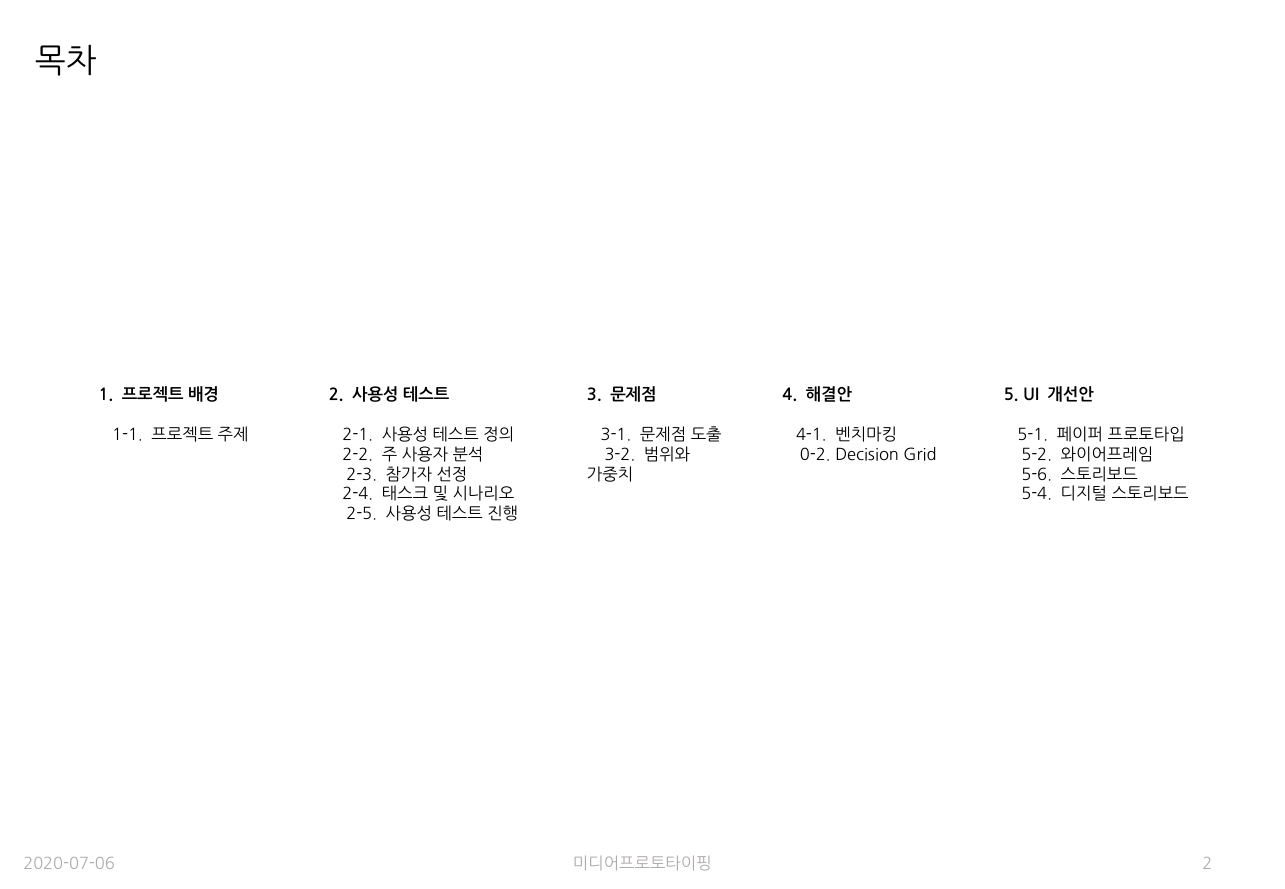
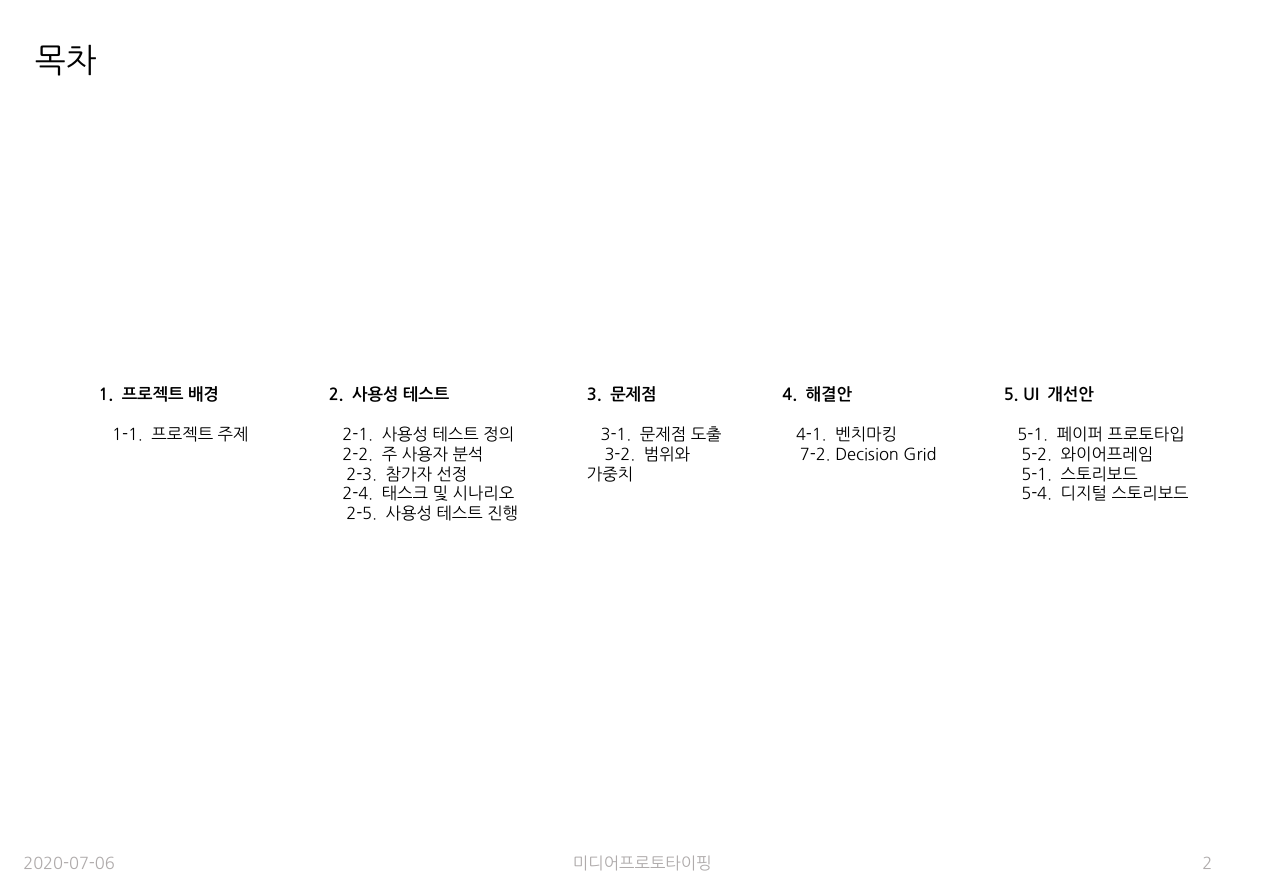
0-2: 0-2 -> 7-2 (815, 455)
5-6: 5-6 -> 5-1 (1037, 475)
